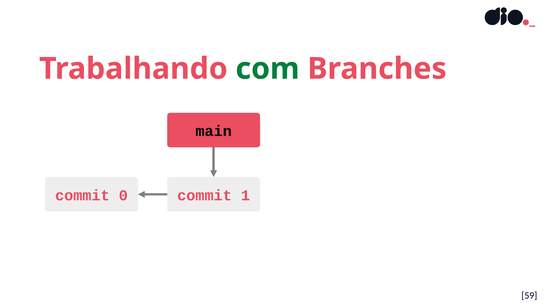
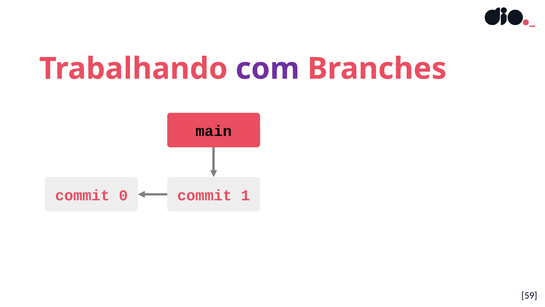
com colour: green -> purple (268, 69)
